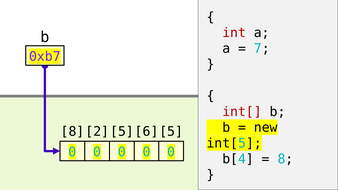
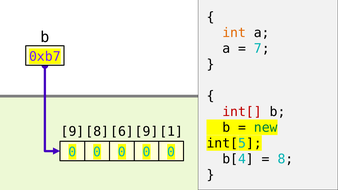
int colour: red -> orange (234, 33)
new colour: black -> green (266, 128)
8: 8 -> 9 (72, 132)
2: 2 -> 8 (97, 132)
5: 5 -> 6 (122, 132)
6: 6 -> 9 (147, 132)
5: 5 -> 1 (171, 132)
